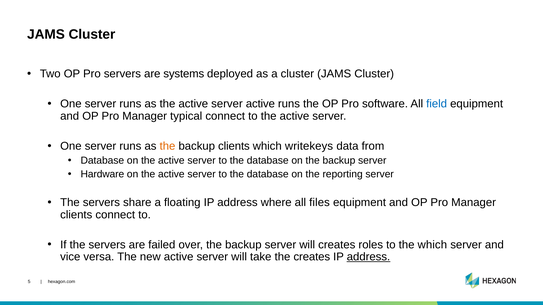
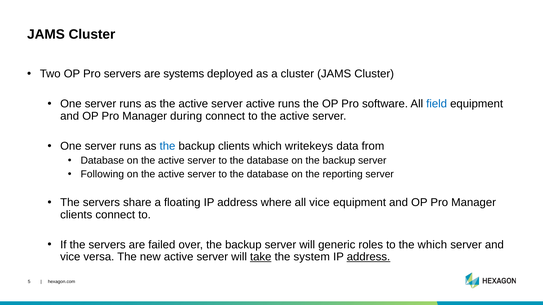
typical: typical -> during (186, 116)
the colour: orange -> blue (167, 146)
Hardware: Hardware -> Following (102, 175)
all files: files -> vice (320, 203)
will creates: creates -> generic (337, 245)
take underline: none -> present (261, 257)
the creates: creates -> system (312, 257)
